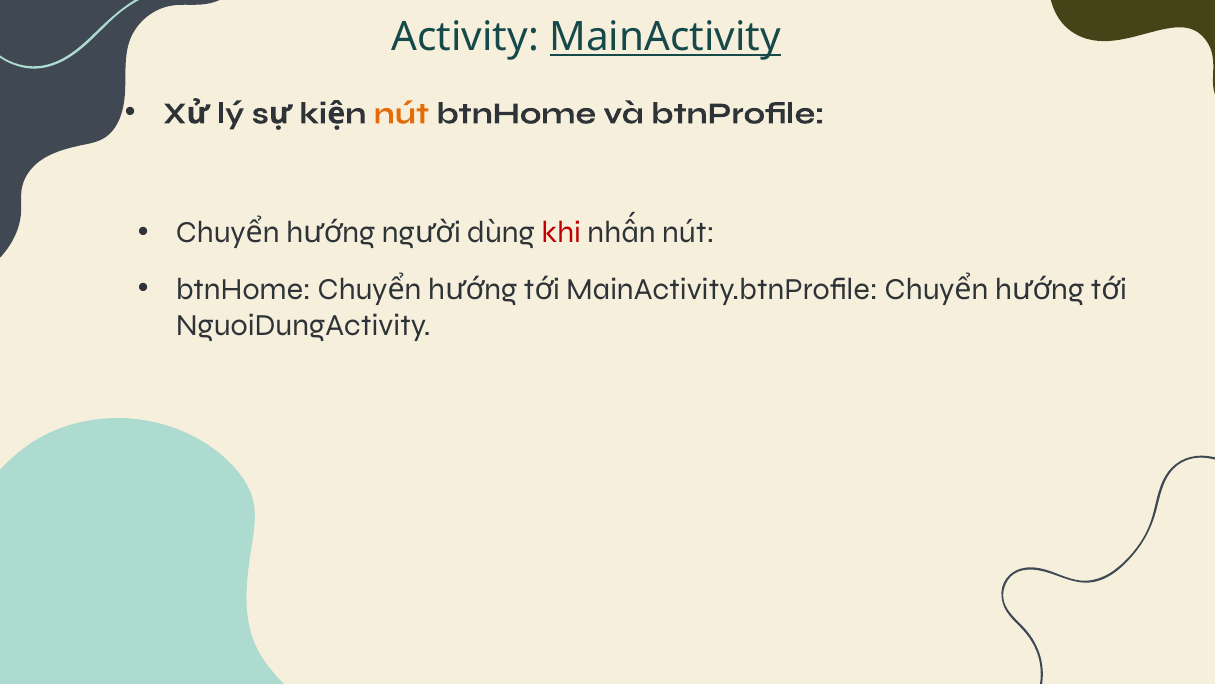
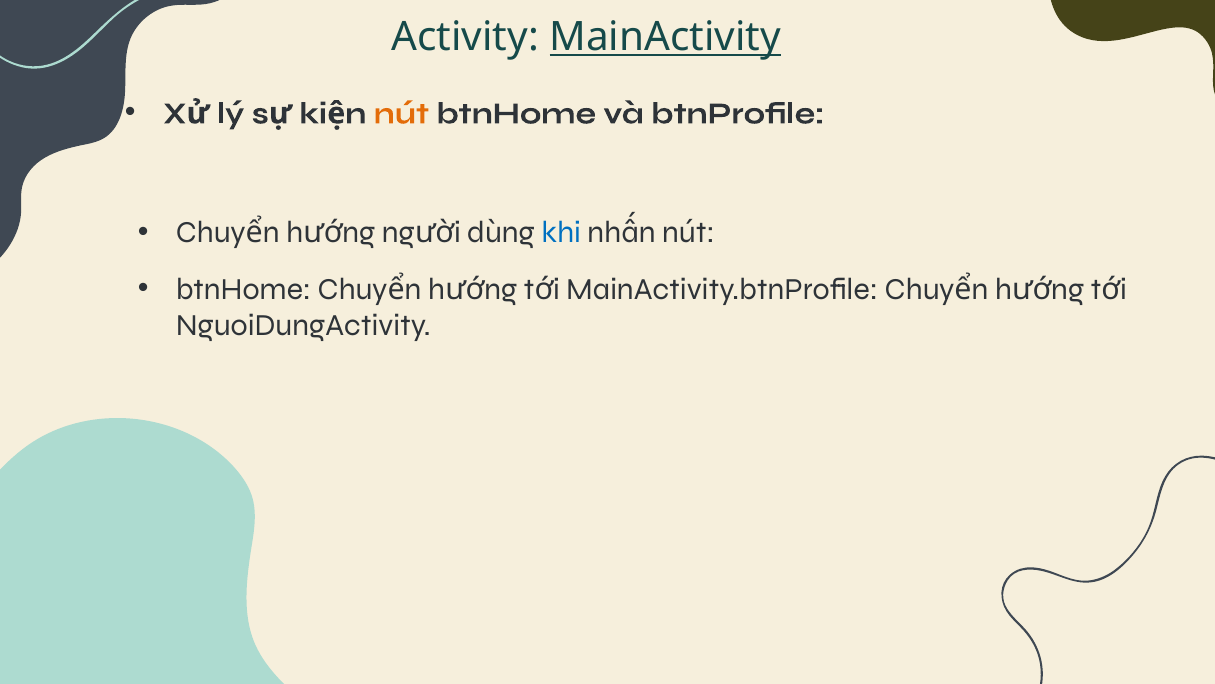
khi colour: red -> blue (561, 233)
